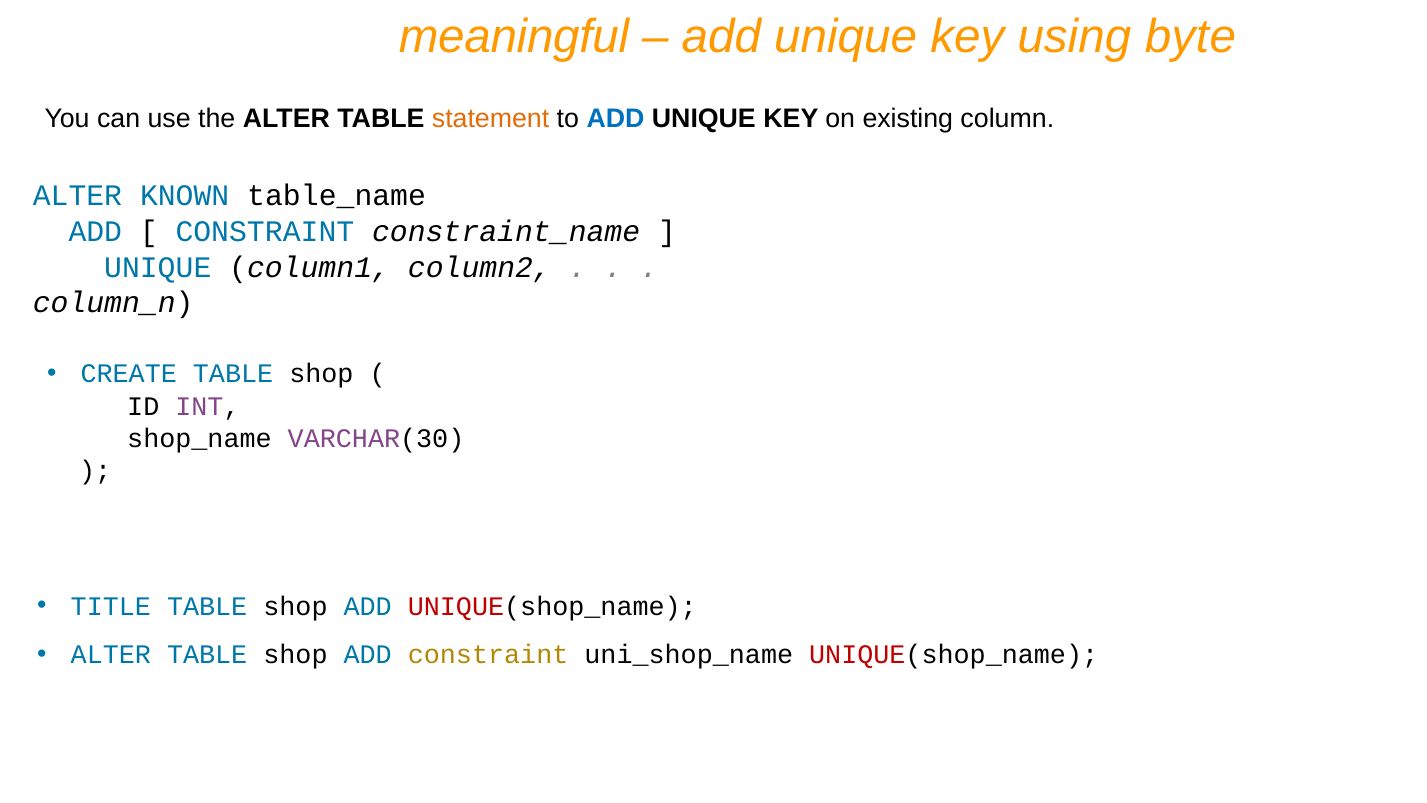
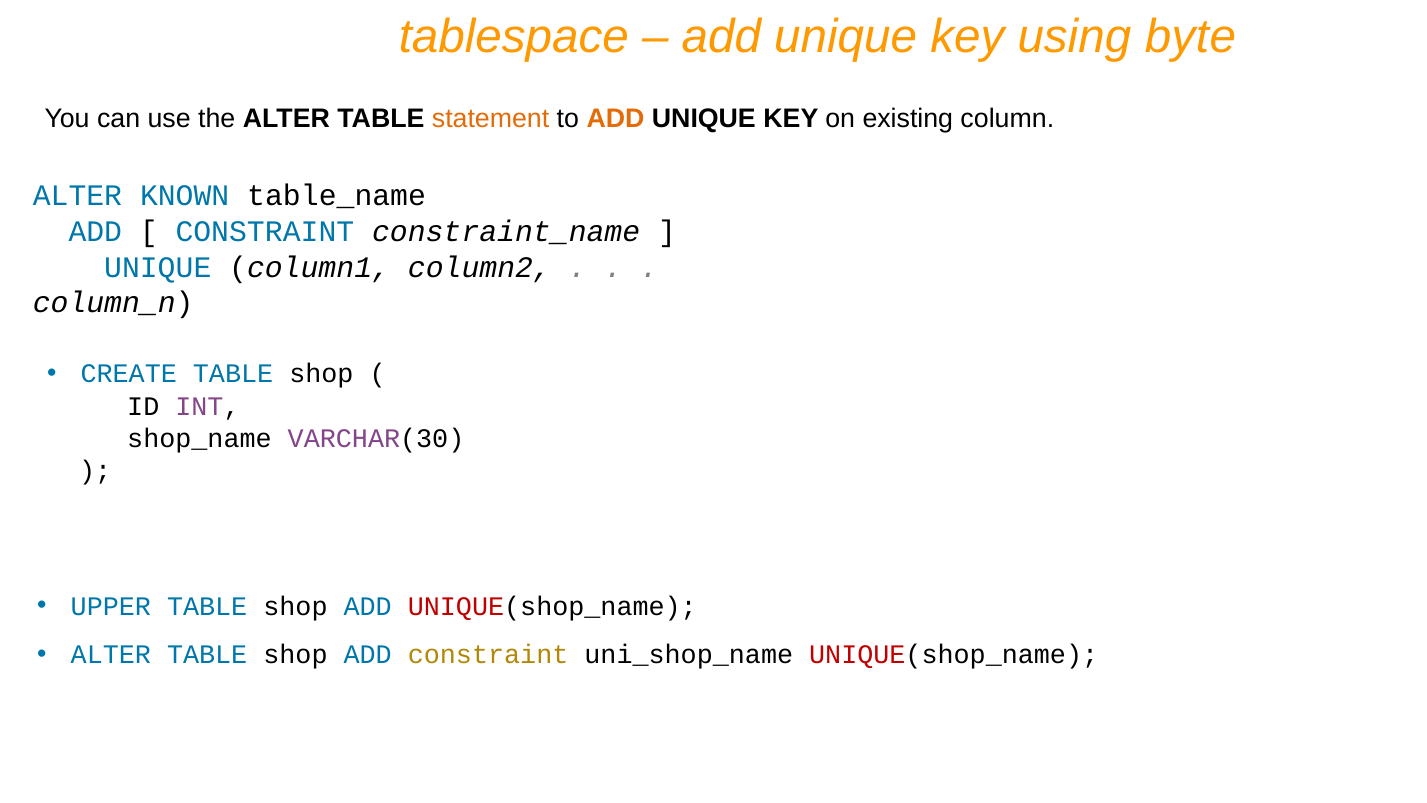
meaningful: meaningful -> tablespace (514, 37)
ADD colour: blue -> orange (616, 119)
TITLE: TITLE -> UPPER (111, 606)
